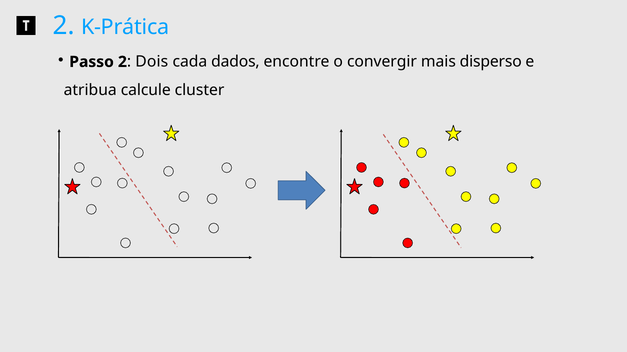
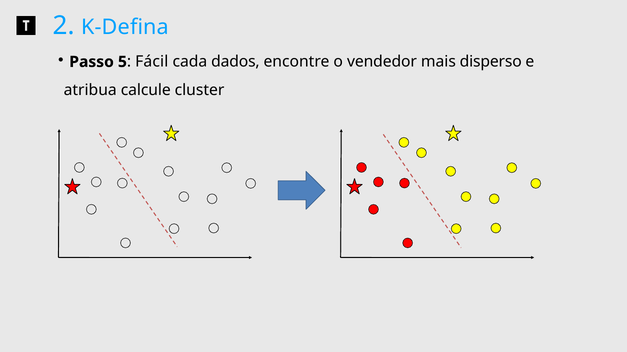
K-Prática: K-Prática -> K-Defina (125, 27)
Passo 2: 2 -> 5 (122, 62)
Dois: Dois -> Fácil (152, 62)
convergir: convergir -> vendedor (382, 62)
